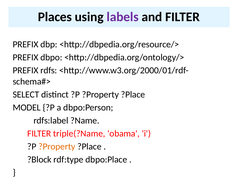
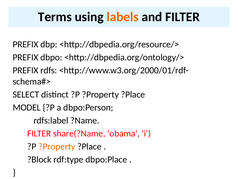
Places: Places -> Terms (55, 17)
labels colour: purple -> orange (123, 17)
triple(?Name: triple(?Name -> share(?Name (79, 133)
